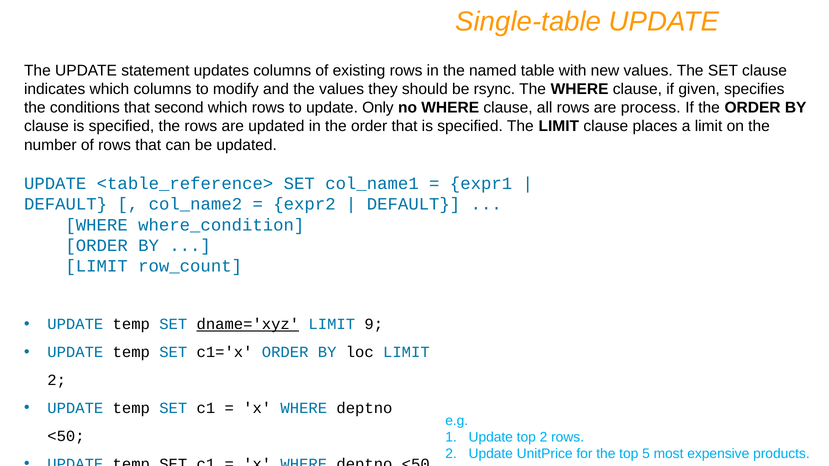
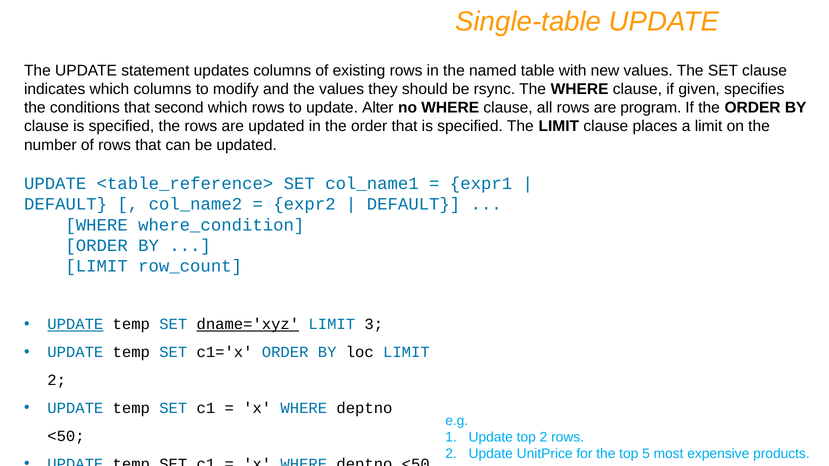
Only: Only -> Alter (378, 108)
process: process -> program (651, 108)
UPDATE underline: none -> present (75, 324)
9: 9 -> 3 (374, 324)
